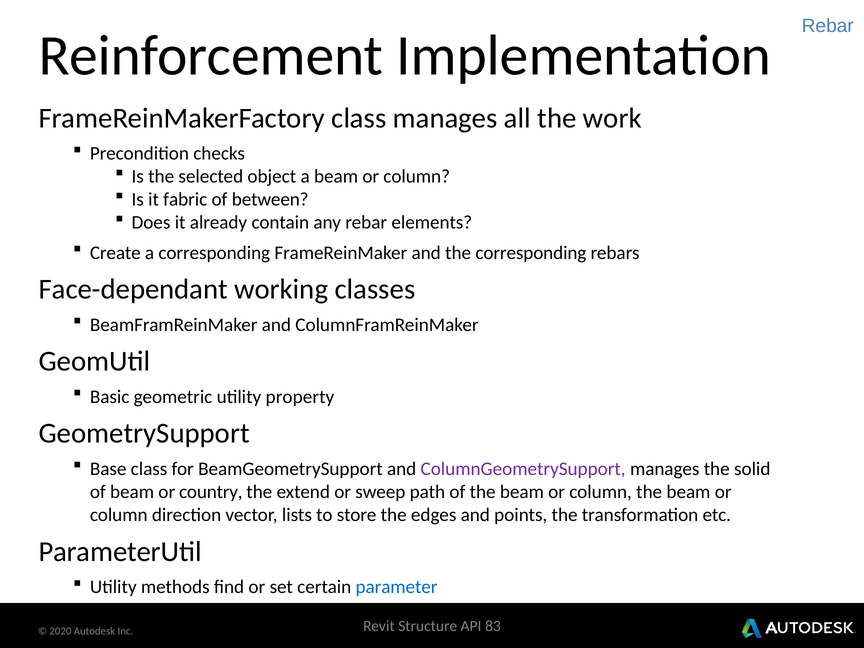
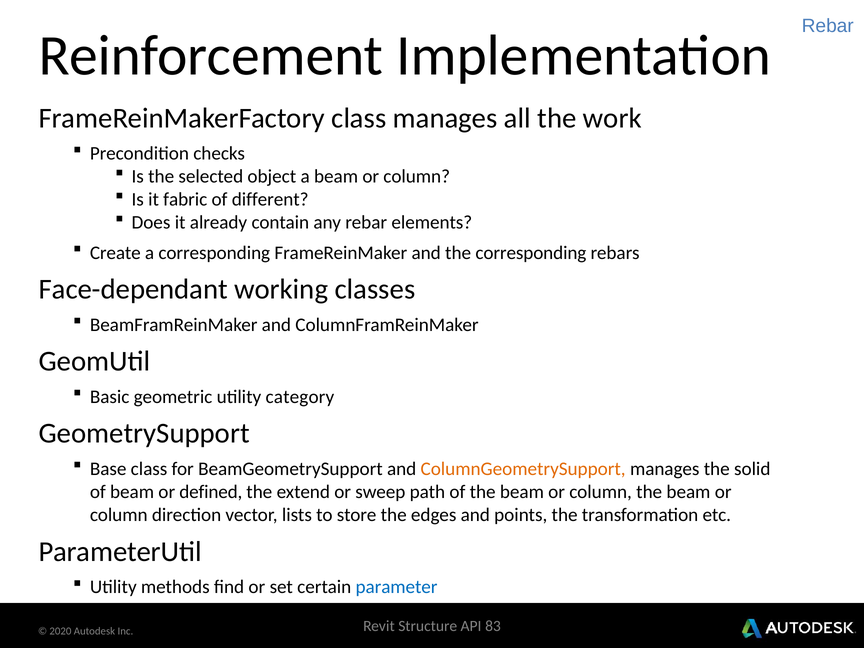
between: between -> different (270, 199)
property: property -> category (300, 397)
ColumnGeometrySupport colour: purple -> orange (523, 469)
country: country -> defined (211, 492)
